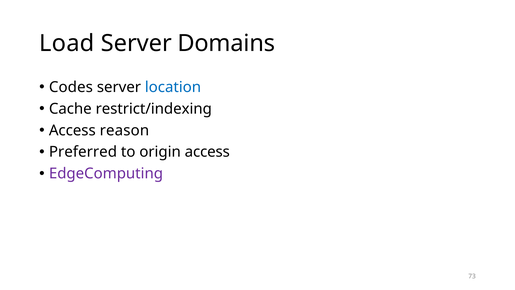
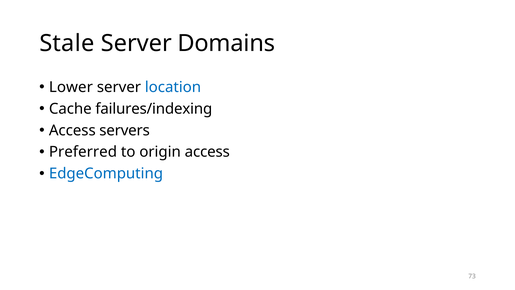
Load: Load -> Stale (67, 43)
Codes: Codes -> Lower (71, 87)
restrict/indexing: restrict/indexing -> failures/indexing (154, 109)
reason: reason -> servers (125, 130)
EdgeComputing colour: purple -> blue (106, 173)
